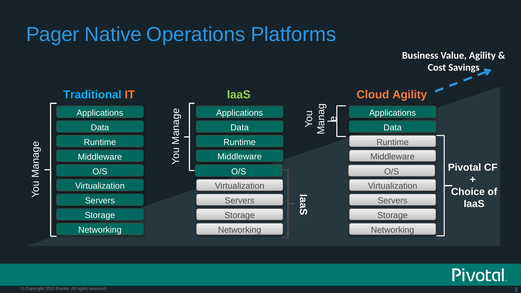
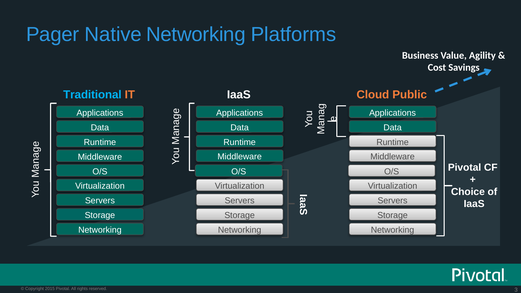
Native Operations: Operations -> Networking (196, 35)
IaaS colour: light green -> white (239, 95)
Cloud Agility: Agility -> Public (410, 95)
